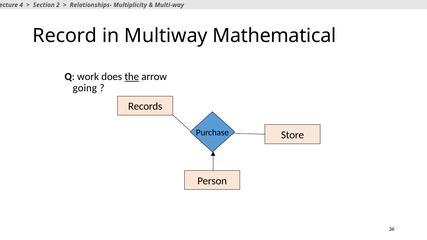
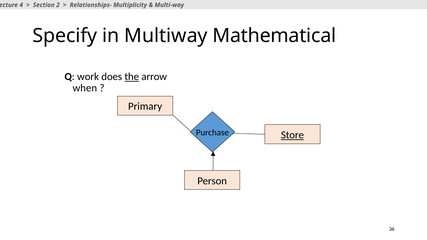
Record: Record -> Specify (65, 36)
going: going -> when (85, 88)
Records: Records -> Primary (145, 106)
Store underline: none -> present (293, 135)
